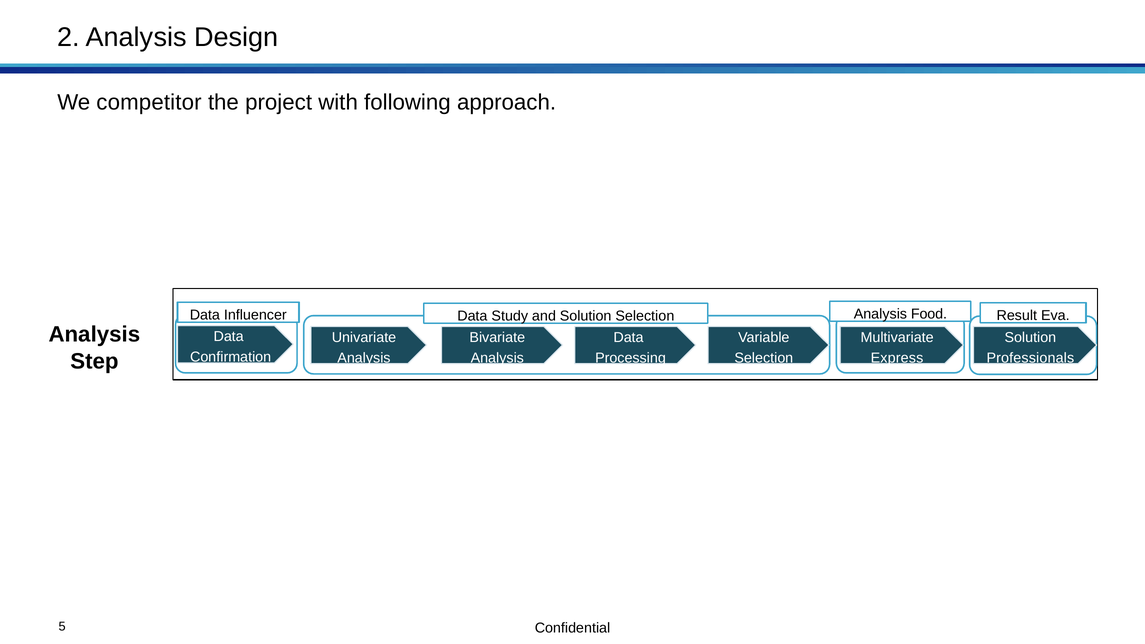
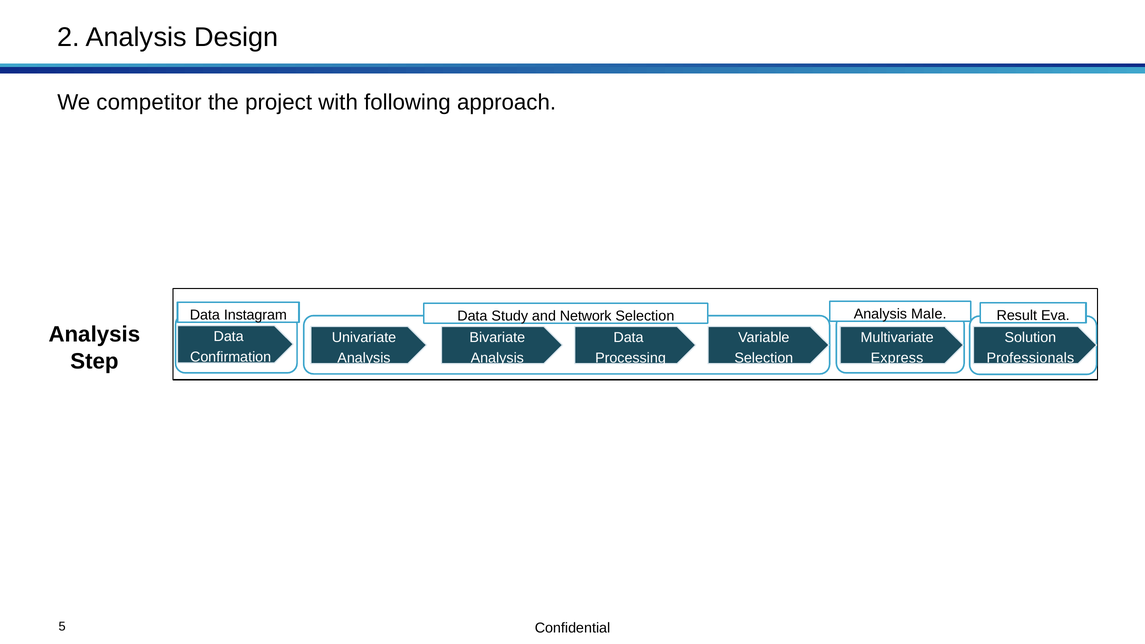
Food: Food -> Male (929, 314)
Influencer: Influencer -> Instagram (255, 315)
and Solution: Solution -> Network (586, 316)
